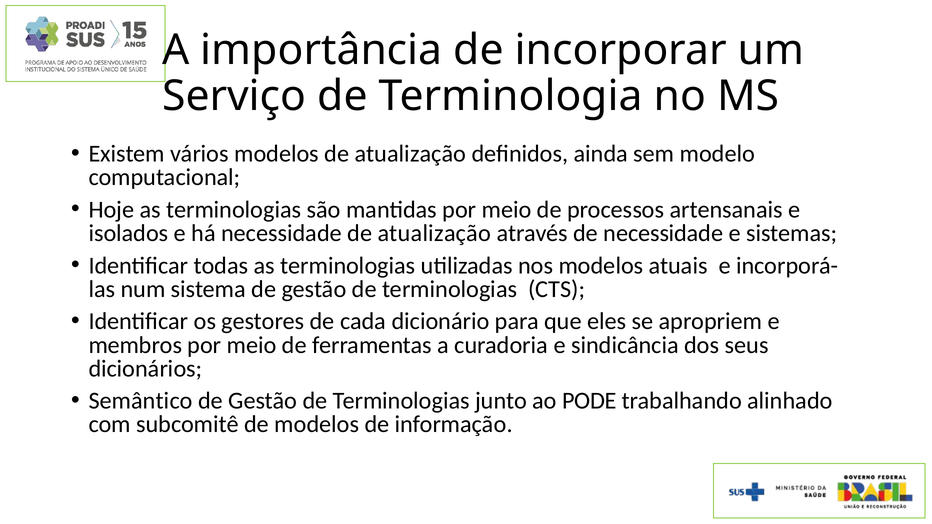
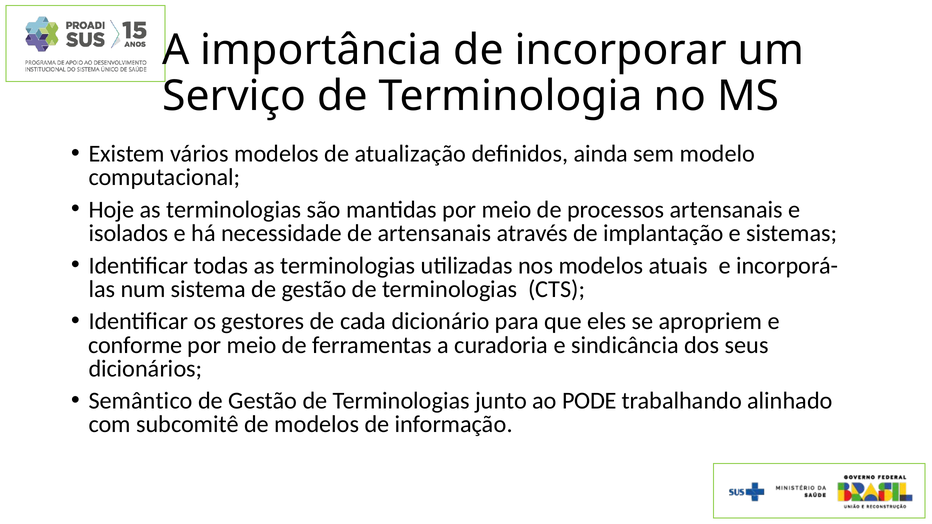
necessidade de atualização: atualização -> artensanais (434, 233)
de necessidade: necessidade -> implantação (663, 233)
membros: membros -> conforme (135, 345)
